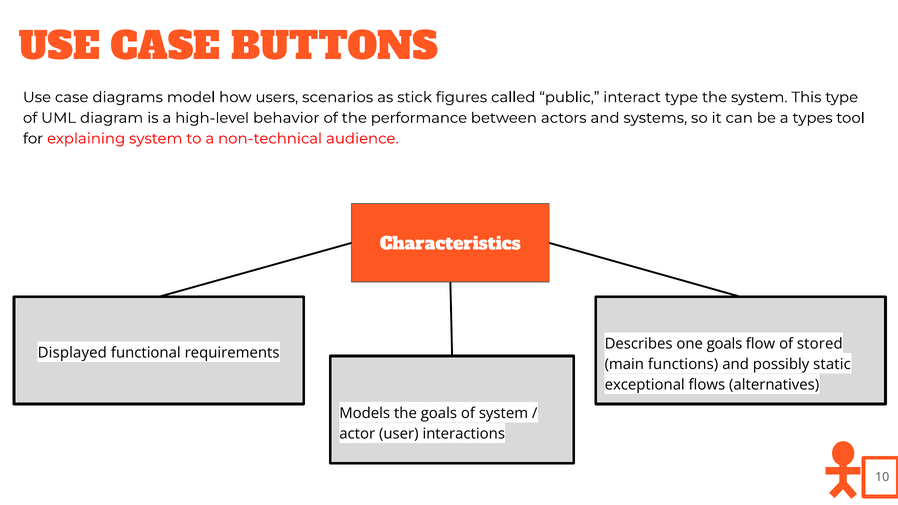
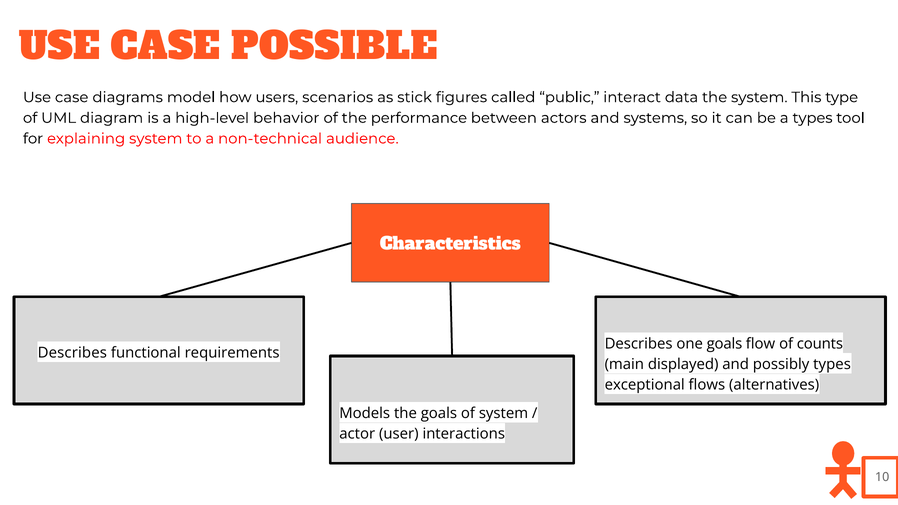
BUTTONS: BUTTONS -> POSSIBLE (334, 47)
interact type: type -> data (682, 97)
stored: stored -> counts (820, 344)
Displayed: Displayed -> Describes (72, 353)
functions: functions -> displayed (683, 364)
possibly static: static -> types (832, 364)
